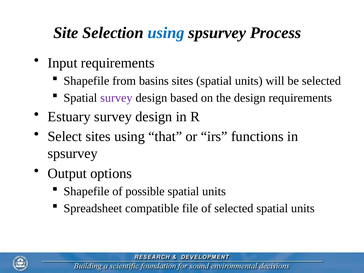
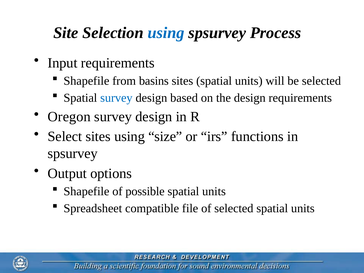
survey colour: purple -> blue (116, 98)
Estuary: Estuary -> Oregon (69, 117)
that: that -> size (165, 136)
